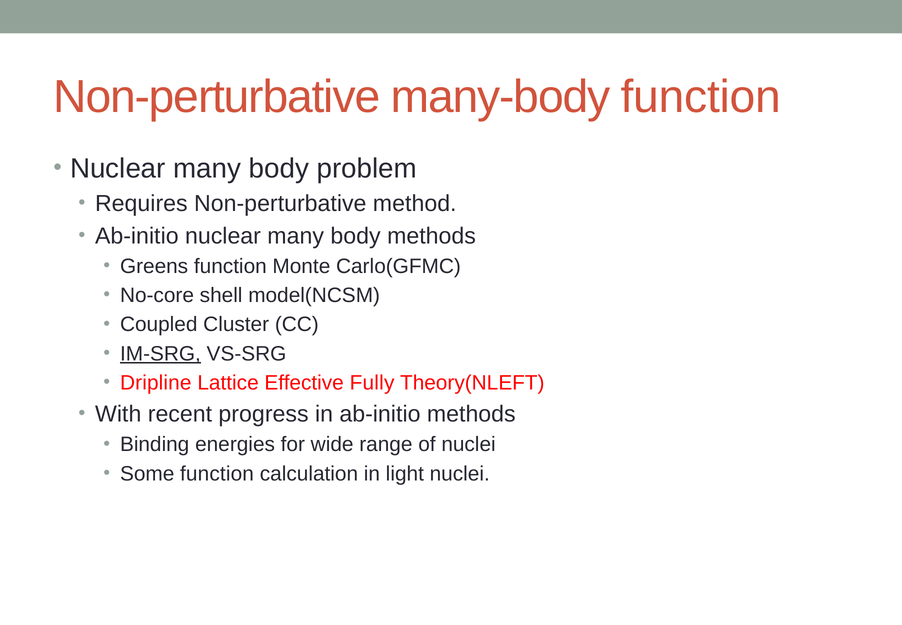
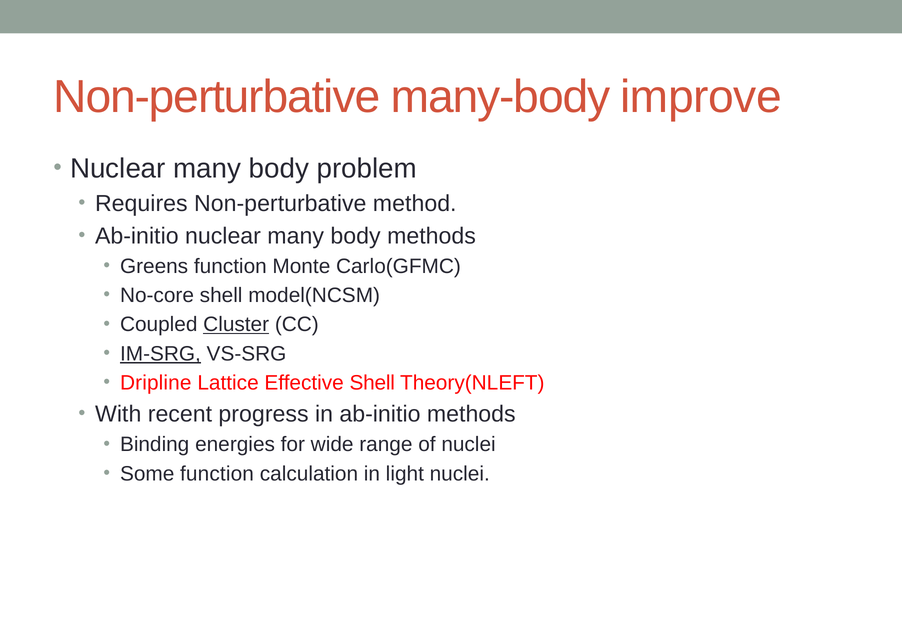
many-body function: function -> improve (701, 97)
Cluster underline: none -> present (236, 324)
Effective Fully: Fully -> Shell (372, 383)
